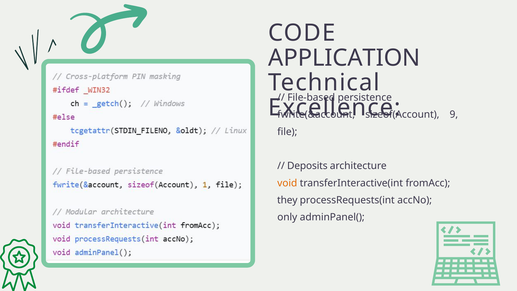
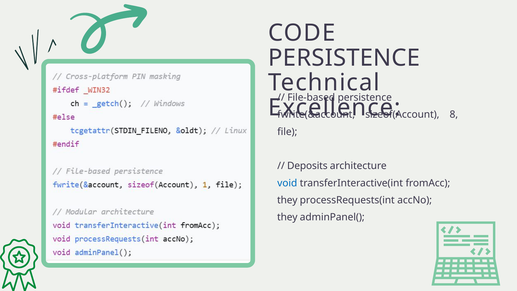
APPLICATION: APPLICATION -> PERSISTENCE (344, 58)
9: 9 -> 8 (454, 115)
void colour: orange -> blue (287, 183)
only: only -> they (287, 217)
